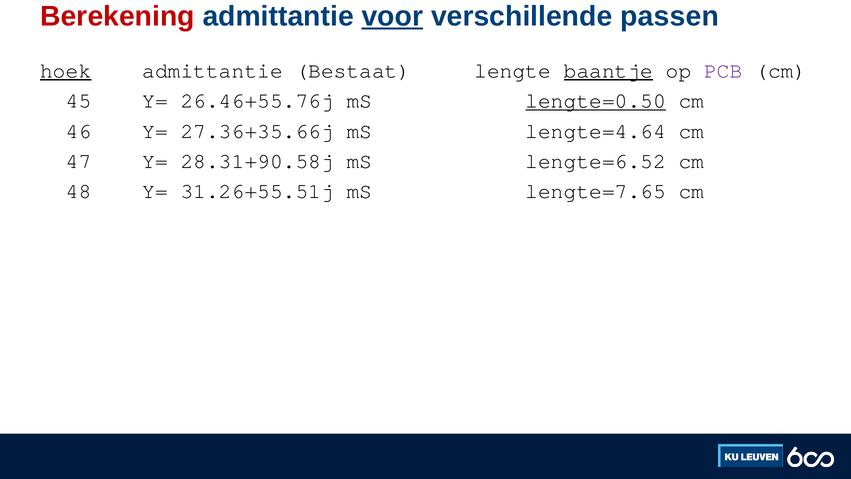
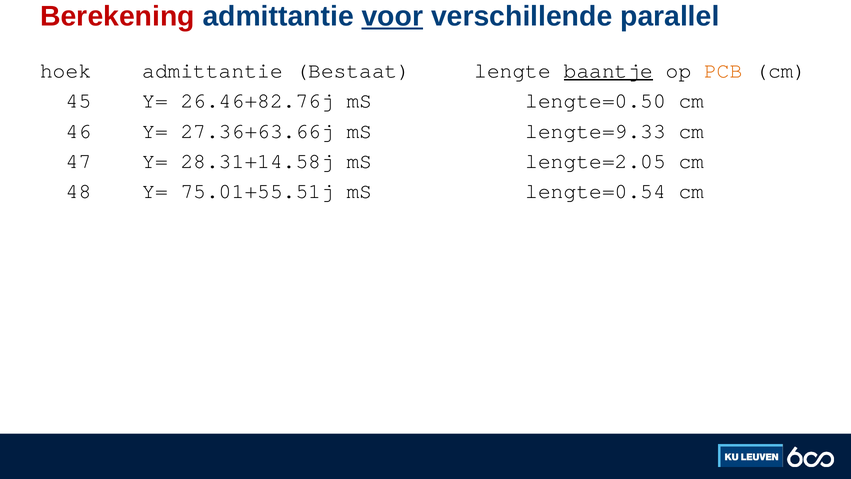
passen: passen -> parallel (670, 16)
hoek underline: present -> none (66, 71)
PCB colour: purple -> orange (723, 71)
26.46+55.76j: 26.46+55.76j -> 26.46+82.76j (257, 101)
lengte=0.50 underline: present -> none (596, 101)
27.36+35.66j: 27.36+35.66j -> 27.36+63.66j (257, 131)
lengte=4.64: lengte=4.64 -> lengte=9.33 (596, 131)
28.31+90.58j: 28.31+90.58j -> 28.31+14.58j (257, 161)
lengte=6.52: lengte=6.52 -> lengte=2.05 (596, 161)
31.26+55.51j: 31.26+55.51j -> 75.01+55.51j (257, 191)
lengte=7.65: lengte=7.65 -> lengte=0.54 (596, 191)
